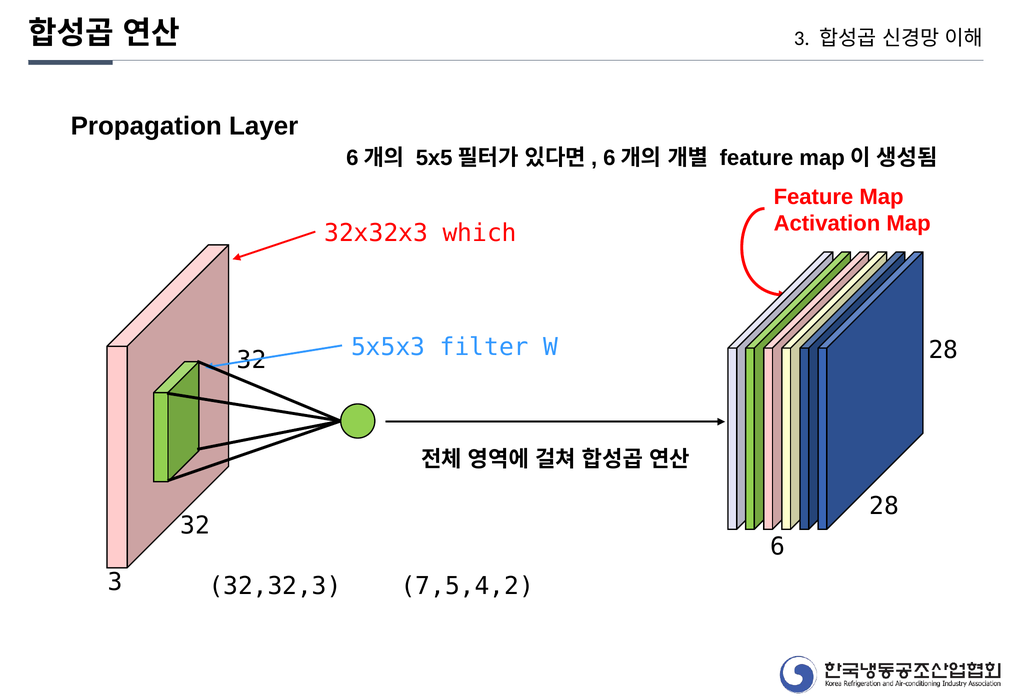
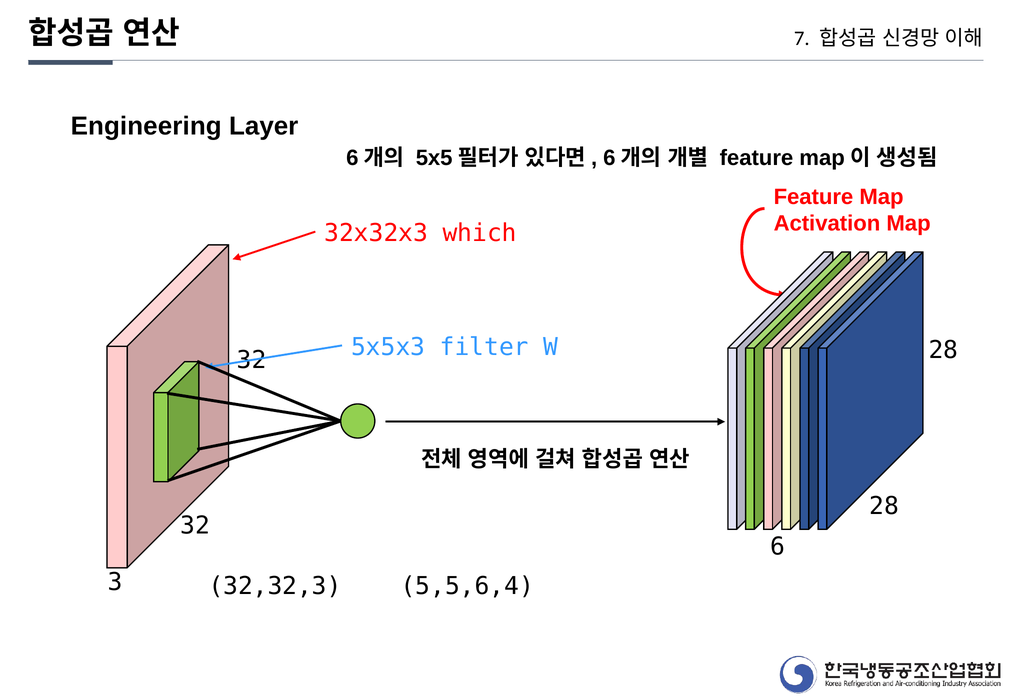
3: 3 -> 7 (802, 38)
Propagation: Propagation -> Engineering (146, 126)
7,5,4,2: 7,5,4,2 -> 5,5,6,4 (467, 586)
